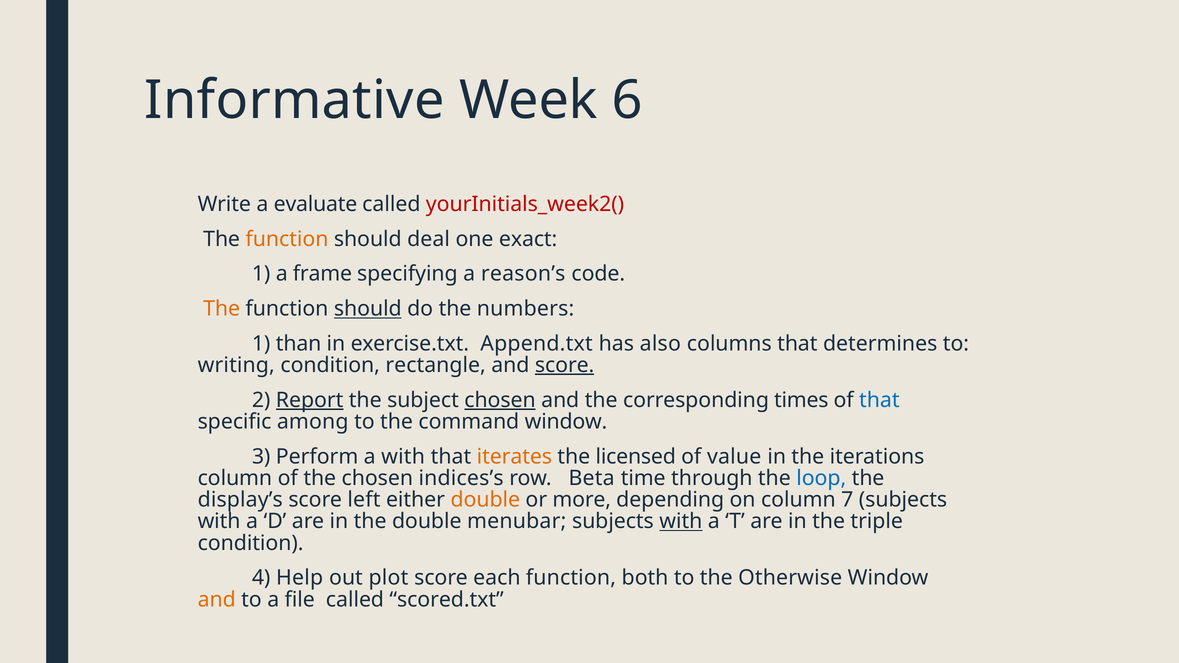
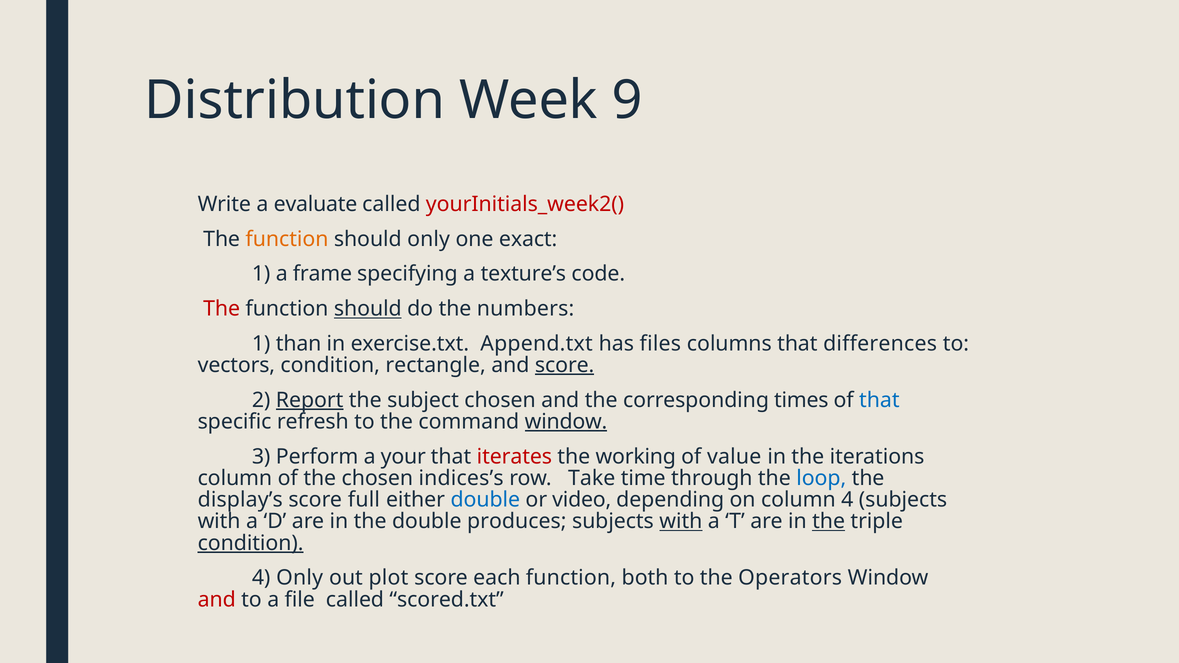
Informative: Informative -> Distribution (295, 101)
6: 6 -> 9 (627, 101)
should deal: deal -> only (429, 239)
reason’s: reason’s -> texture’s (523, 274)
The colour: orange -> red (222, 309)
also: also -> files (660, 344)
determines: determines -> differences (880, 344)
writing: writing -> vectors (236, 365)
chosen underline: present -> none (500, 400)
among: among -> refresh (313, 422)
window underline: none -> present (566, 422)
a with: with -> your (403, 457)
iterates colour: orange -> red (514, 457)
licensed: licensed -> working (636, 457)
Beta: Beta -> Take (592, 478)
left: left -> full (364, 500)
double colour: orange -> blue (485, 500)
more: more -> video (582, 500)
column 7: 7 -> 4 (847, 500)
menubar: menubar -> produces (517, 522)
the underline: none -> present (829, 522)
condition underline: none -> present (251, 543)
4 Help: Help -> Only (300, 578)
Otherwise: Otherwise -> Operators (790, 578)
and colour: orange -> red (217, 600)
